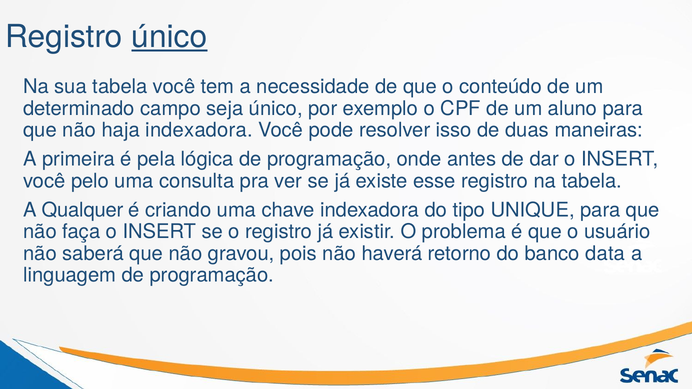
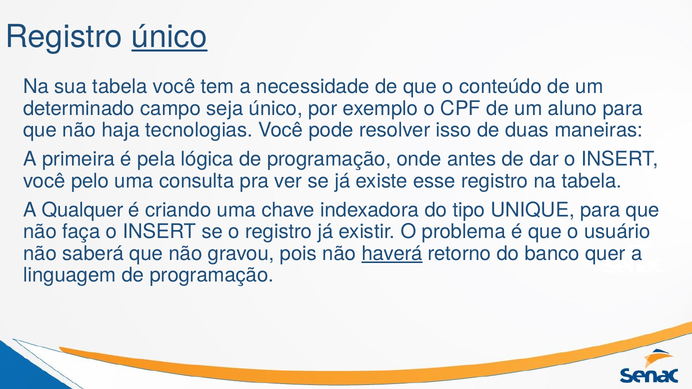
haja indexadora: indexadora -> tecnologias (199, 130)
haverá underline: none -> present (392, 254)
data: data -> quer (605, 254)
